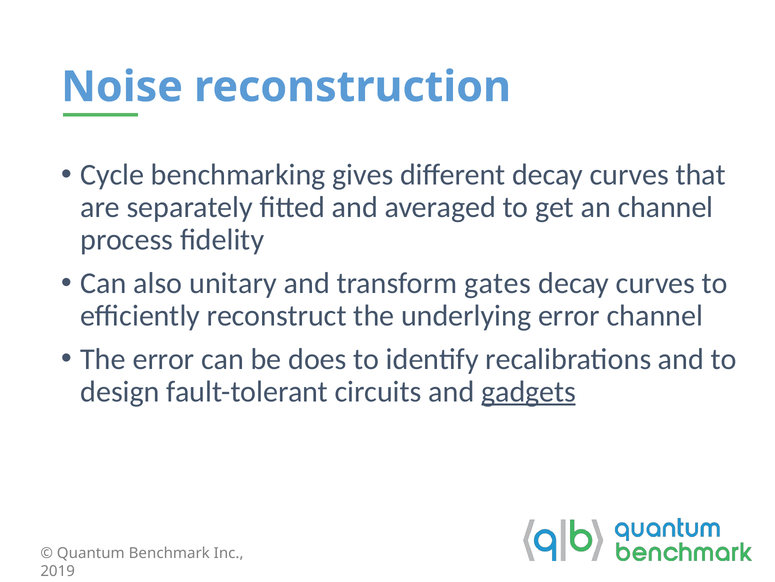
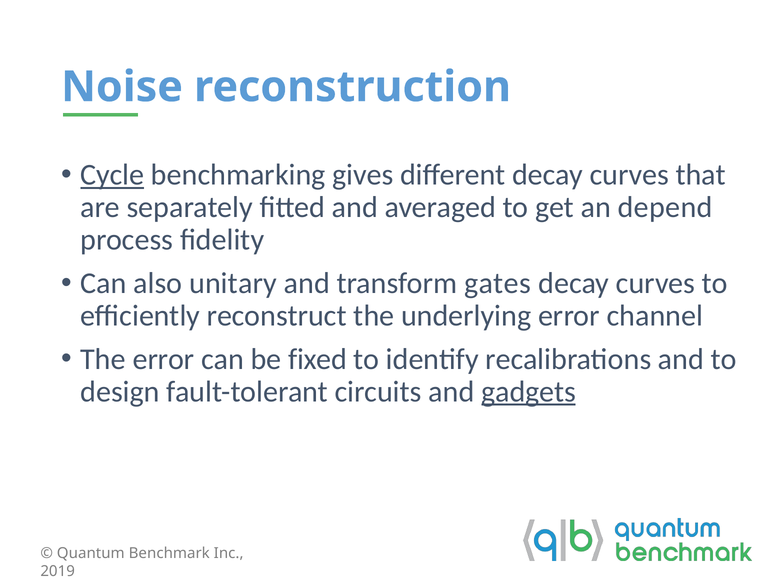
Cycle underline: none -> present (112, 175)
an channel: channel -> depend (665, 207)
does: does -> fixed (318, 359)
